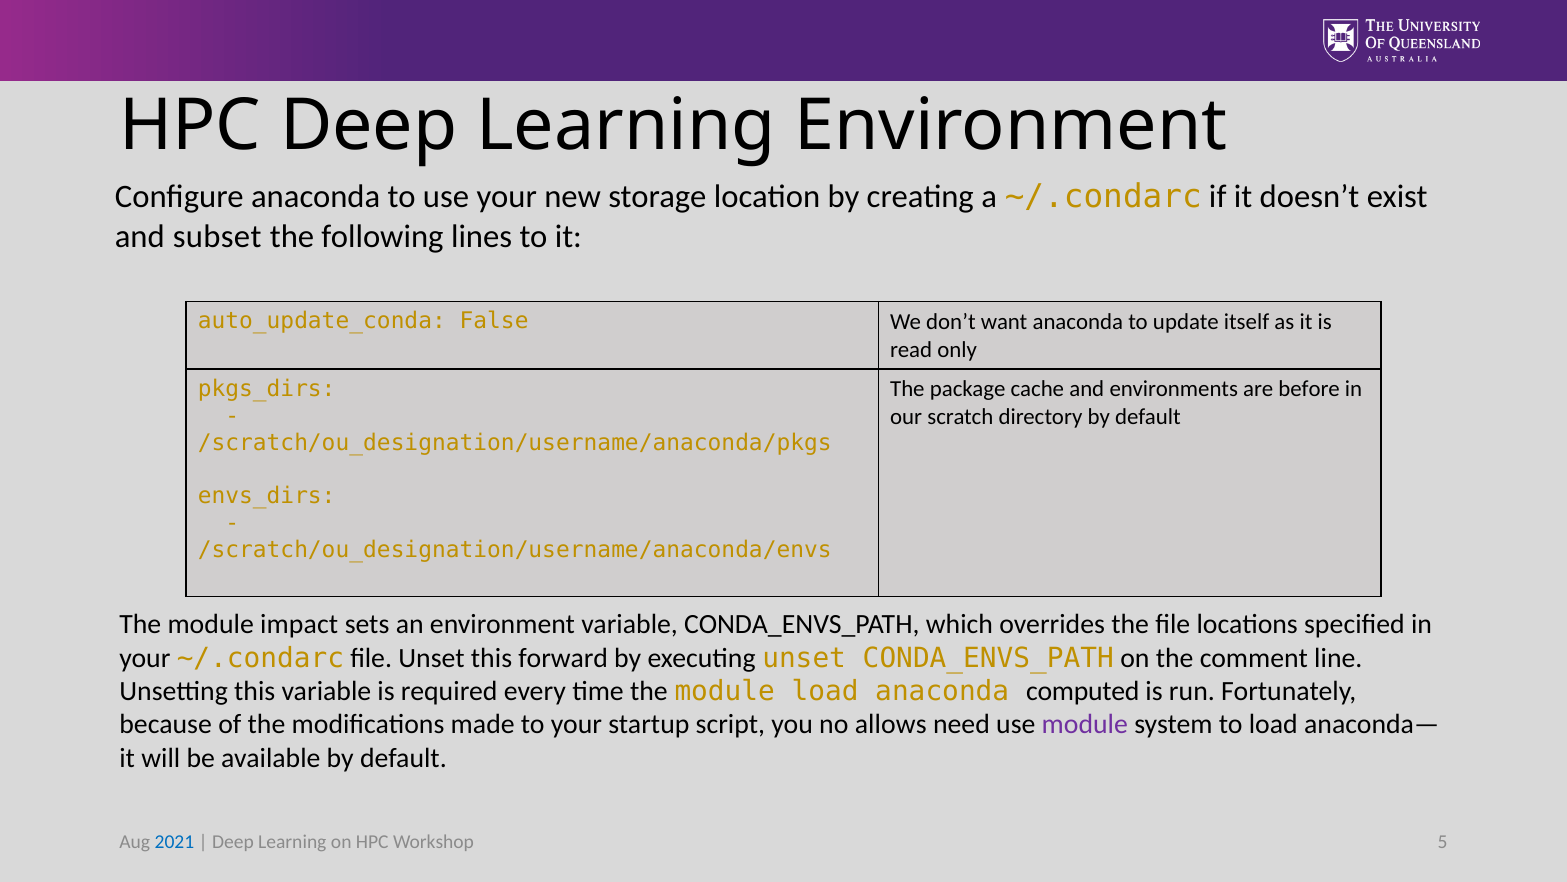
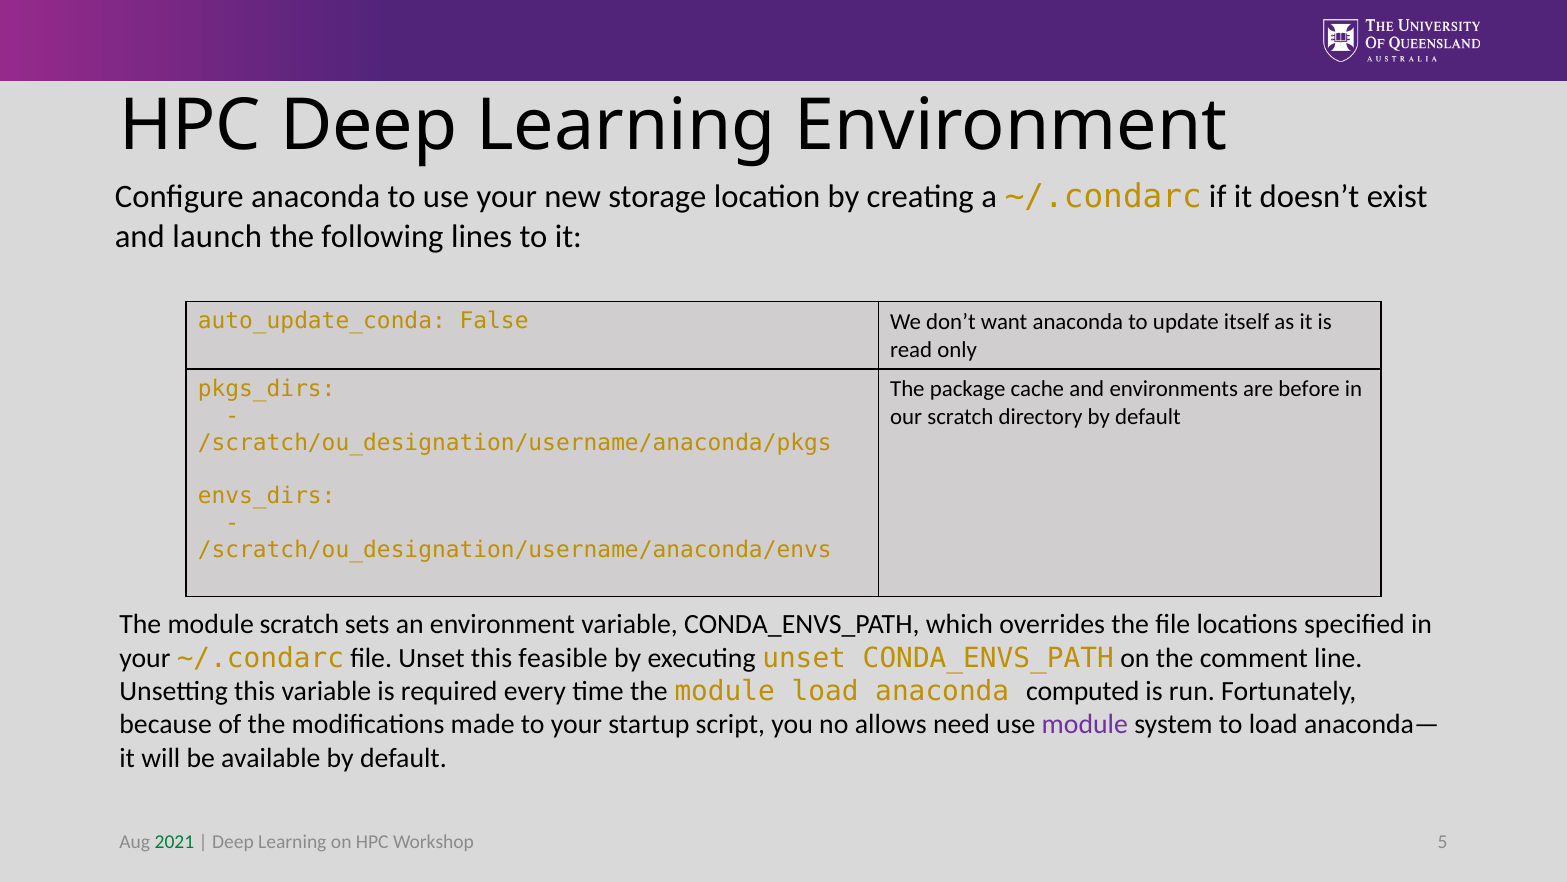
subset: subset -> launch (217, 236)
module impact: impact -> scratch (299, 624)
forward: forward -> feasible (563, 657)
2021 colour: blue -> green (174, 842)
